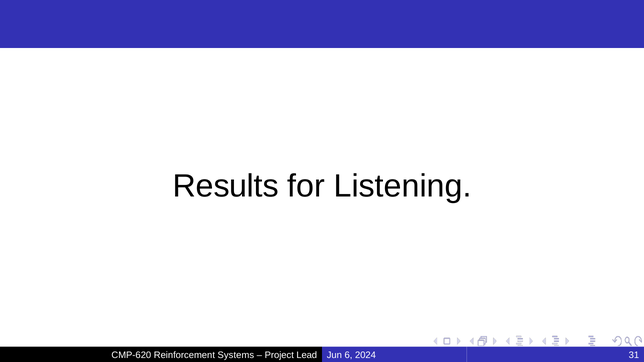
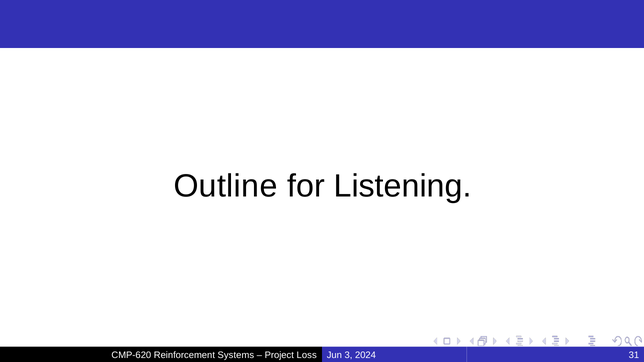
Results: Results -> Outline (225, 186)
Lead: Lead -> Loss (307, 355)
6: 6 -> 3 (349, 355)
